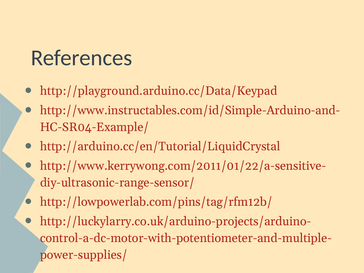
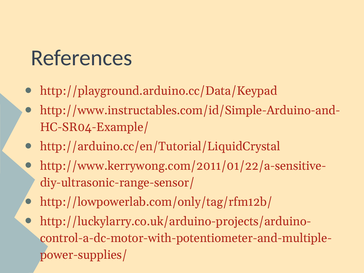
http://lowpowerlab.com/pins/tag/rfm12b/: http://lowpowerlab.com/pins/tag/rfm12b/ -> http://lowpowerlab.com/only/tag/rfm12b/ (156, 202)
